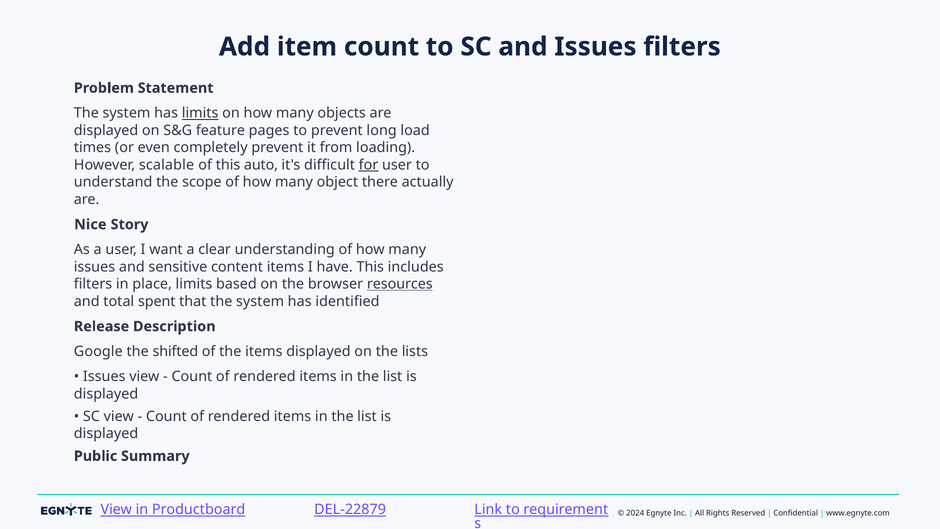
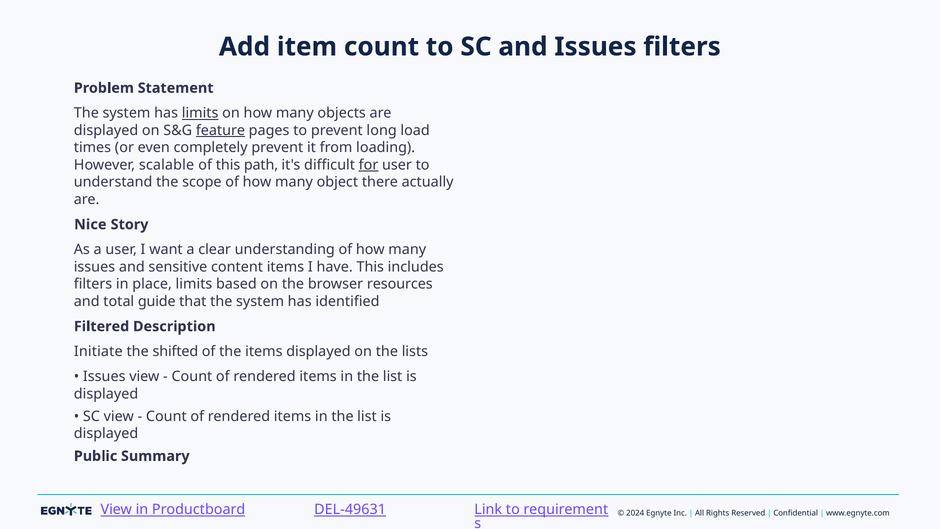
feature underline: none -> present (220, 130)
auto: auto -> path (261, 165)
resources underline: present -> none (400, 284)
spent: spent -> guide (157, 301)
Release: Release -> Filtered (102, 326)
Google: Google -> Initiate (98, 351)
DEL-22879: DEL-22879 -> DEL-49631 (350, 509)
